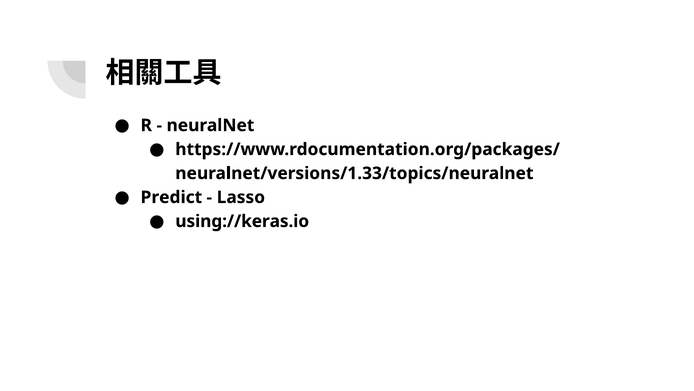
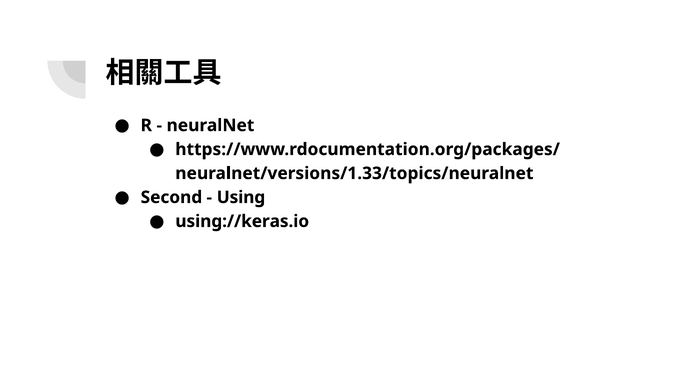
Predict: Predict -> Second (171, 197)
Lasso: Lasso -> Using (241, 197)
